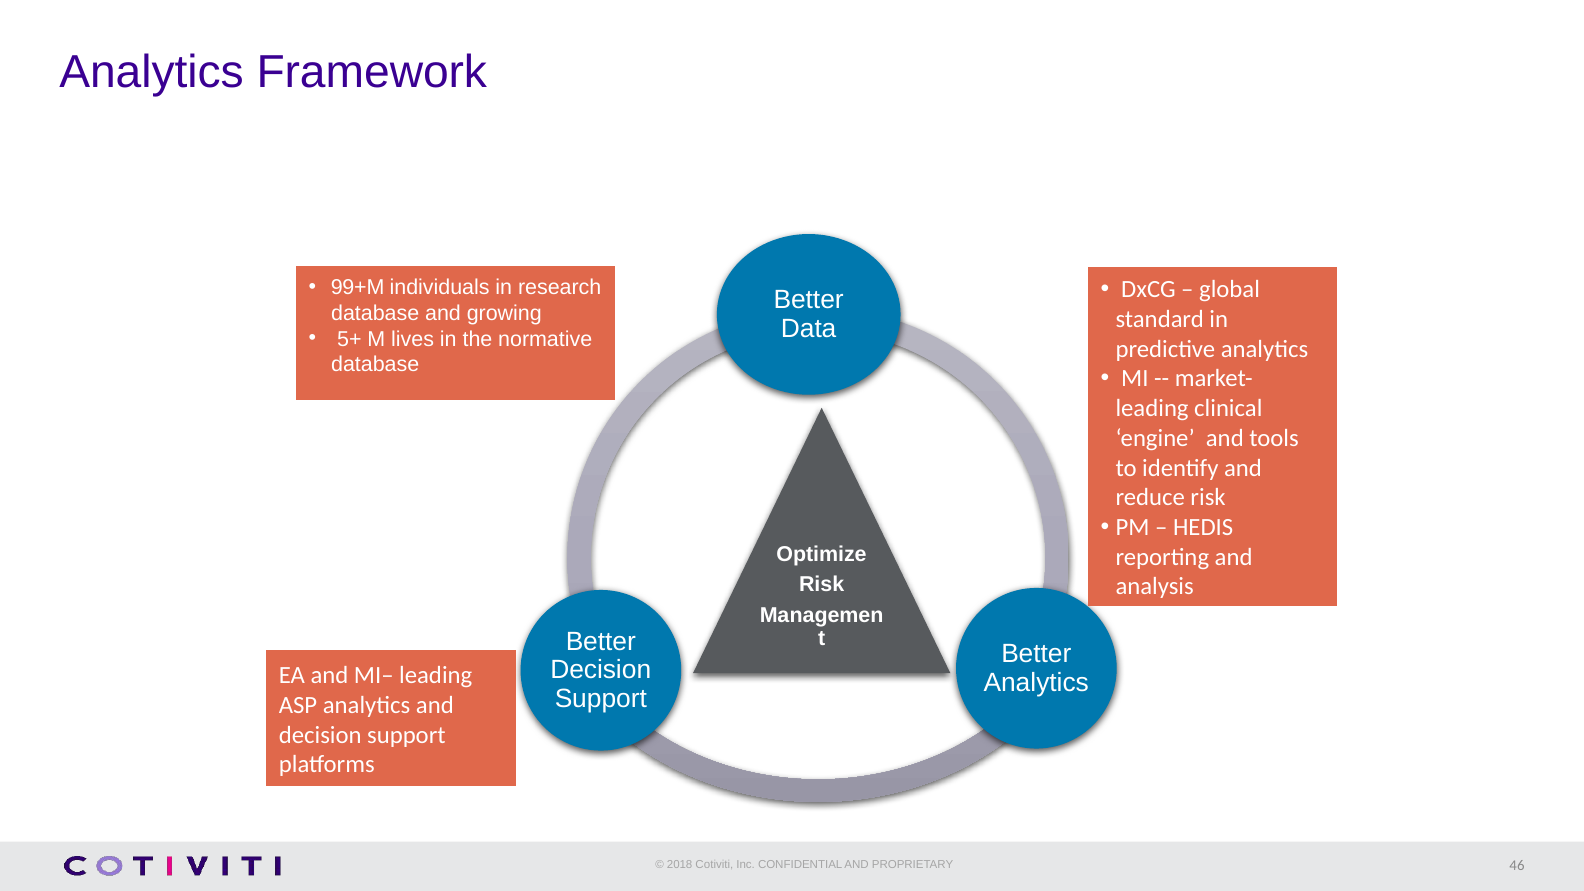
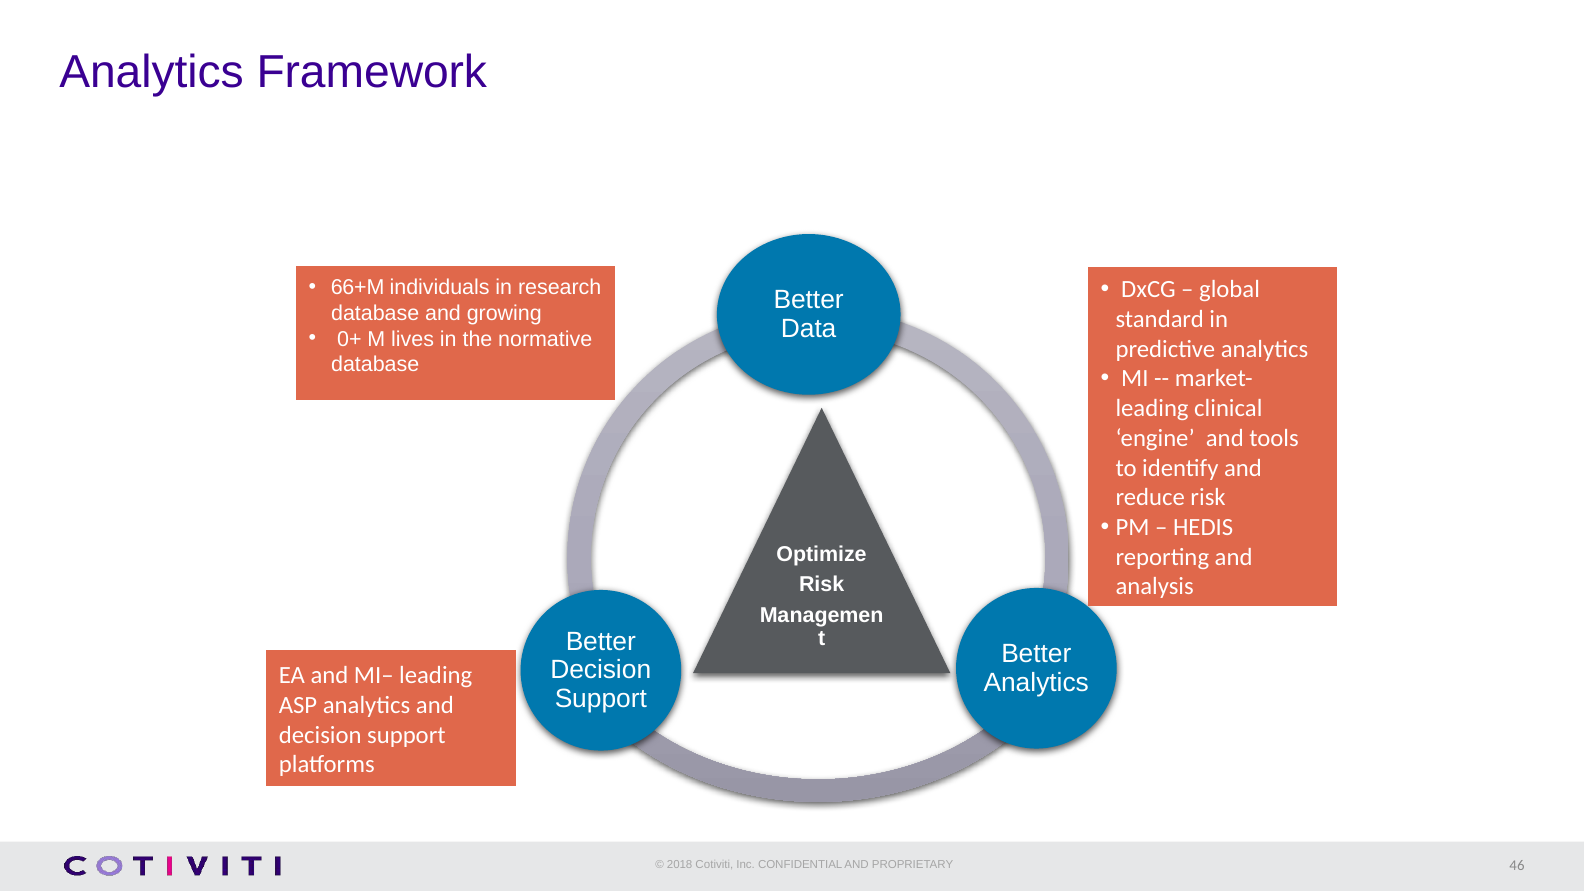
99+M: 99+M -> 66+M (358, 287)
5+: 5+ -> 0+ (349, 339)
